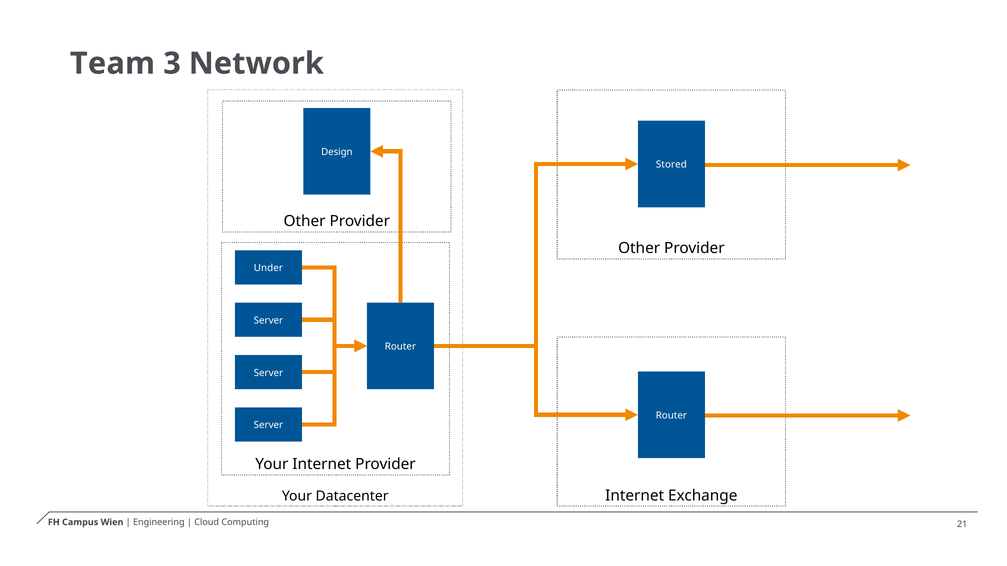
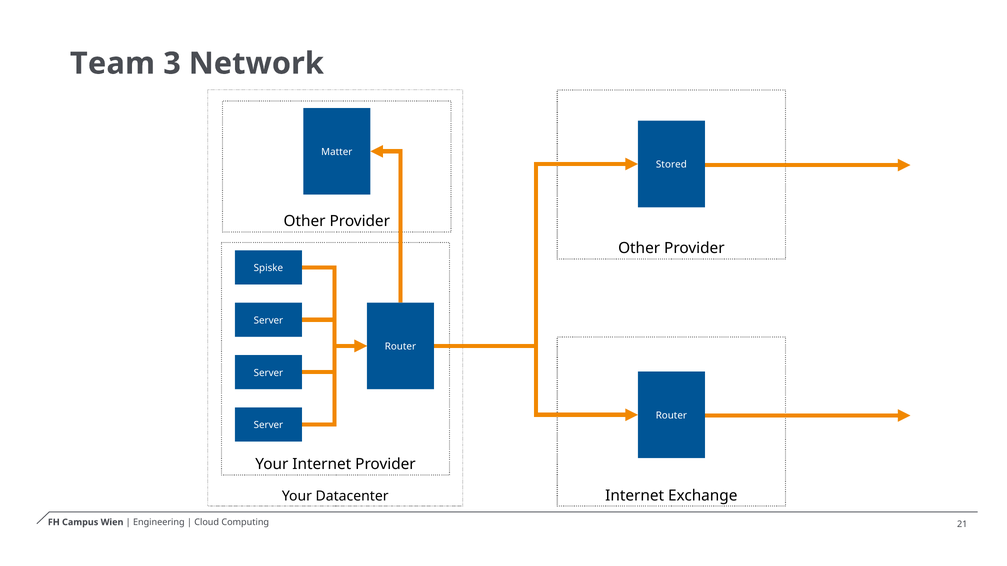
Design: Design -> Matter (337, 152)
Under: Under -> Spiske (268, 268)
